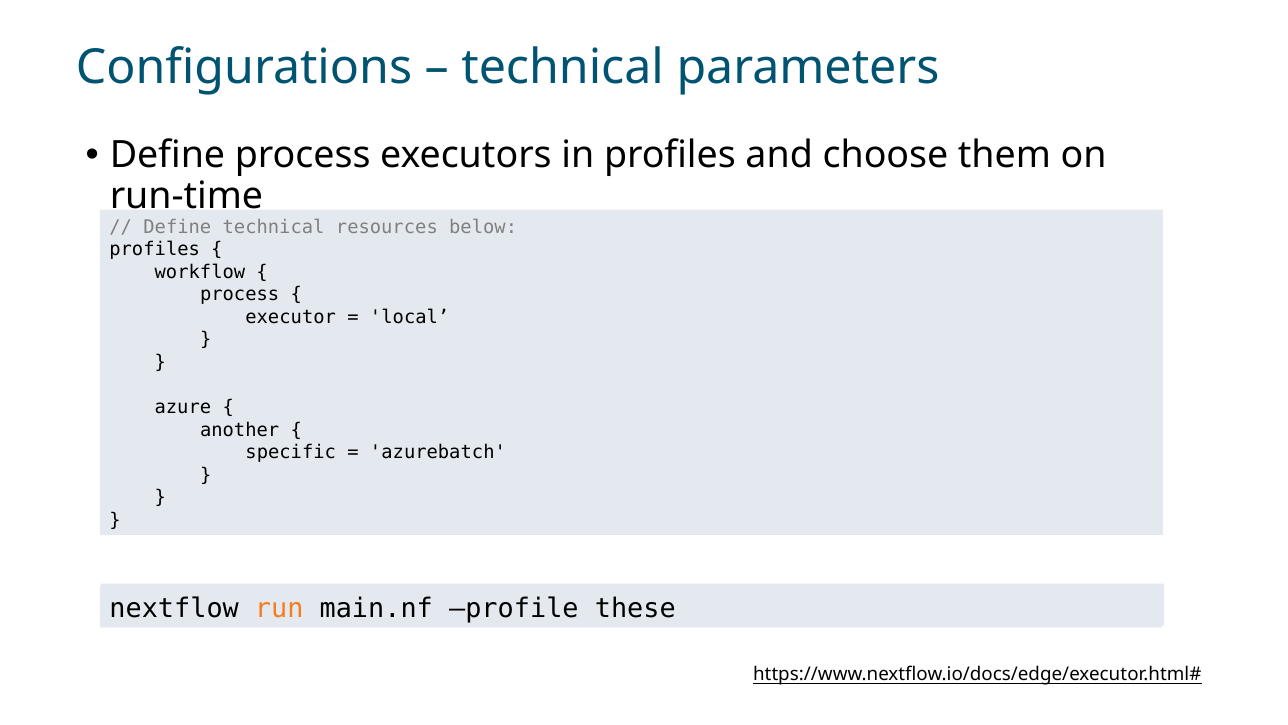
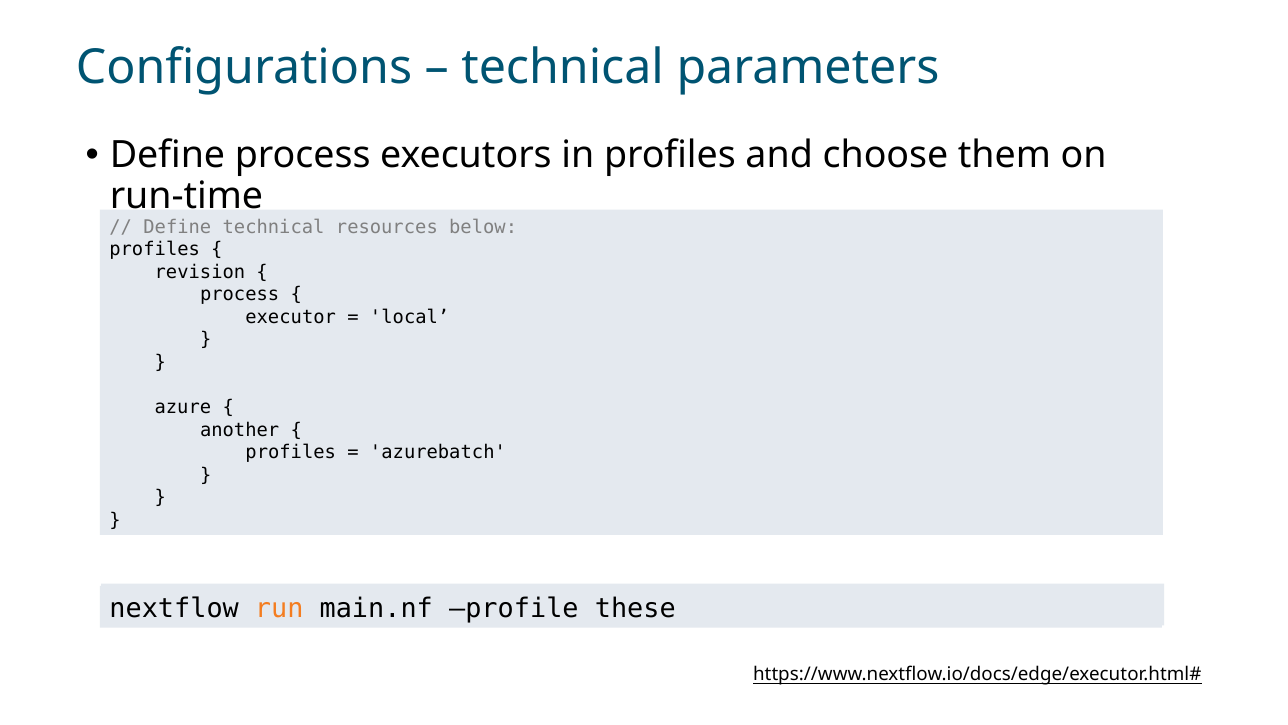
workflow: workflow -> revision (200, 272)
specific: specific -> profiles (291, 452)
